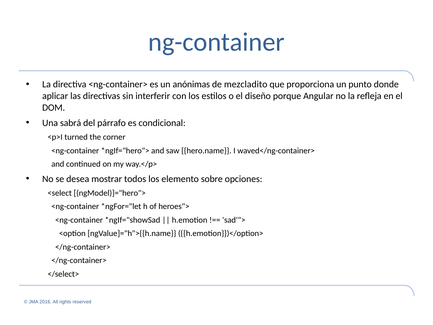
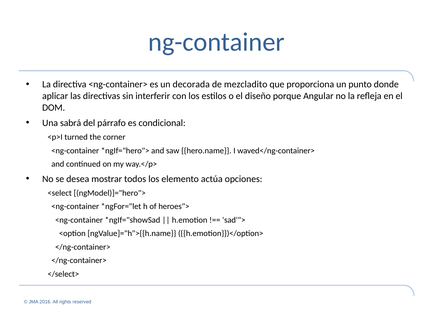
anónimas: anónimas -> decorada (191, 84)
sobre: sobre -> actúa (212, 179)
